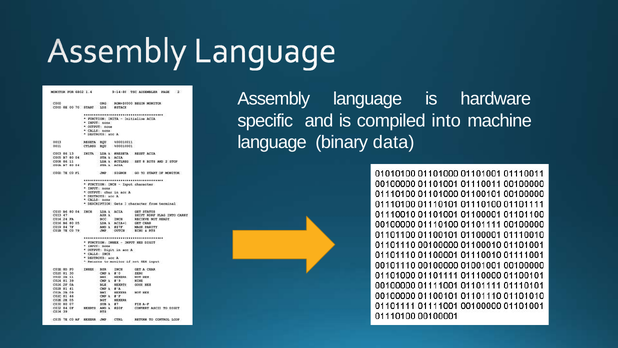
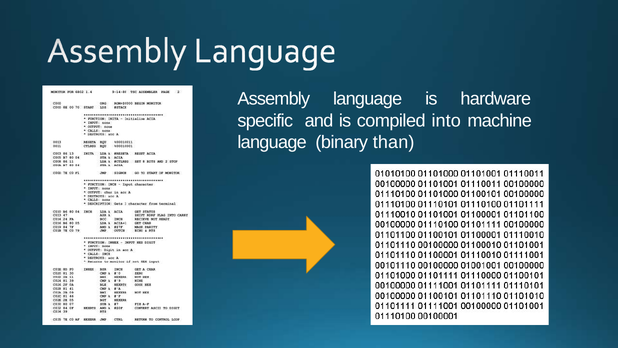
data: data -> than (394, 142)
